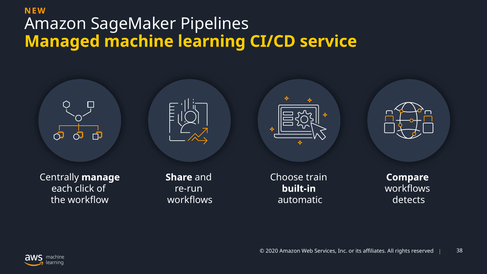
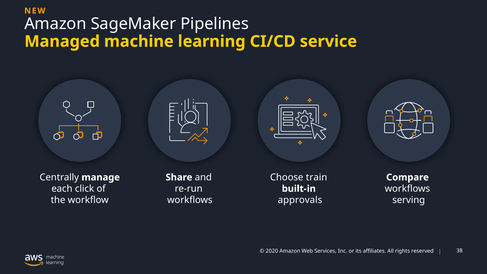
automatic: automatic -> approvals (300, 200)
detects: detects -> serving (409, 200)
